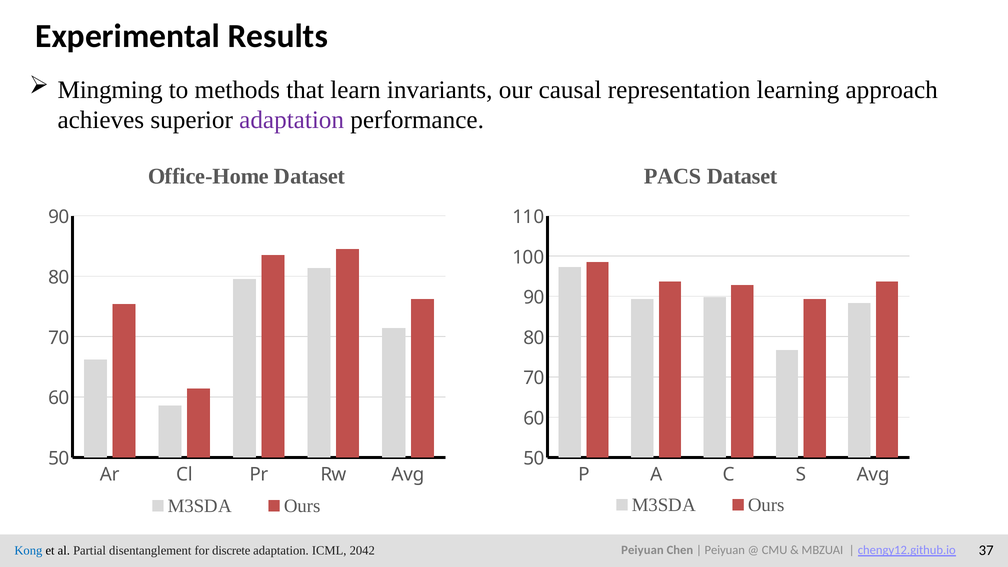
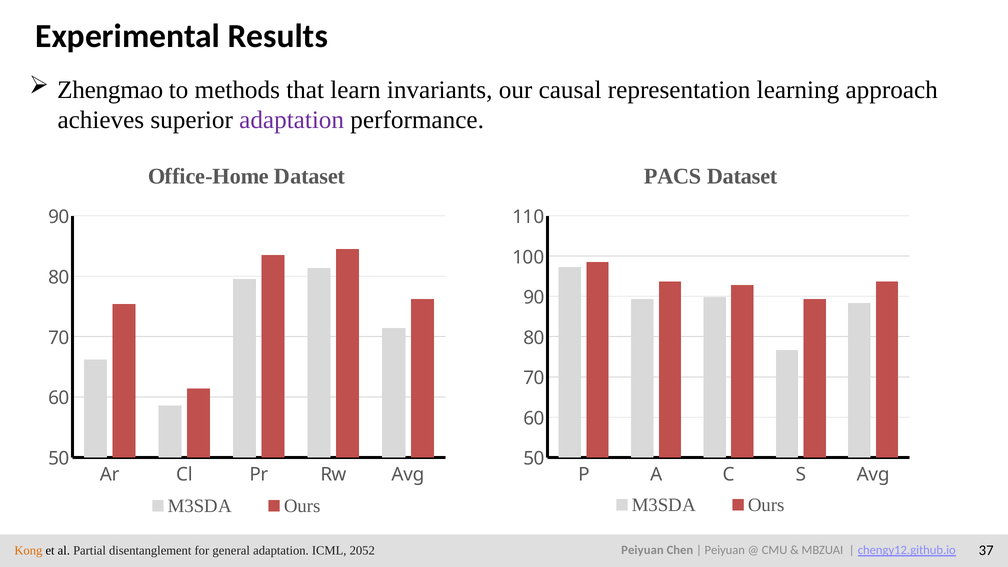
Mingming: Mingming -> Zhengmao (110, 90)
Kong colour: blue -> orange (28, 550)
discrete: discrete -> general (231, 550)
2042: 2042 -> 2052 (362, 550)
